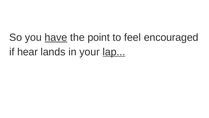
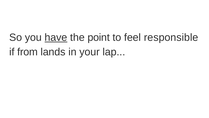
encouraged: encouraged -> responsible (171, 37)
hear: hear -> from (28, 52)
lap underline: present -> none (114, 52)
